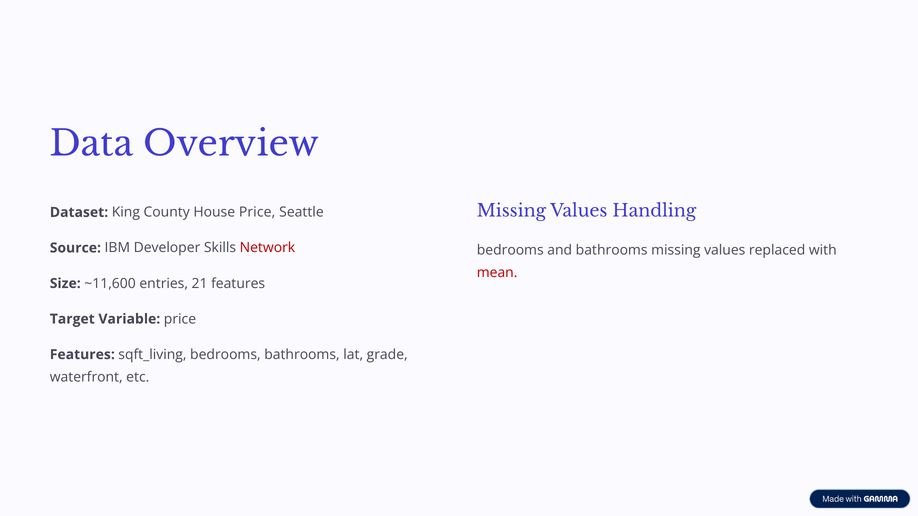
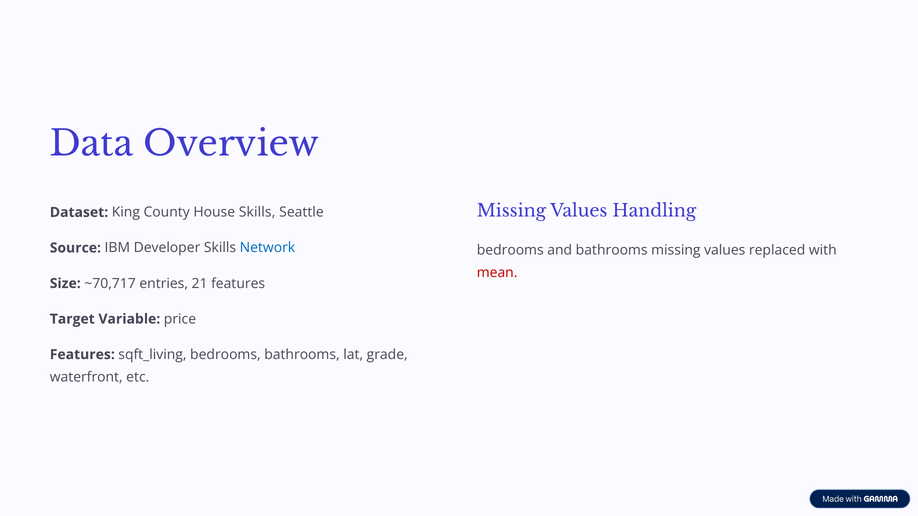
House Price: Price -> Skills (257, 212)
Network colour: red -> blue (267, 248)
~11,600: ~11,600 -> ~70,717 (110, 284)
